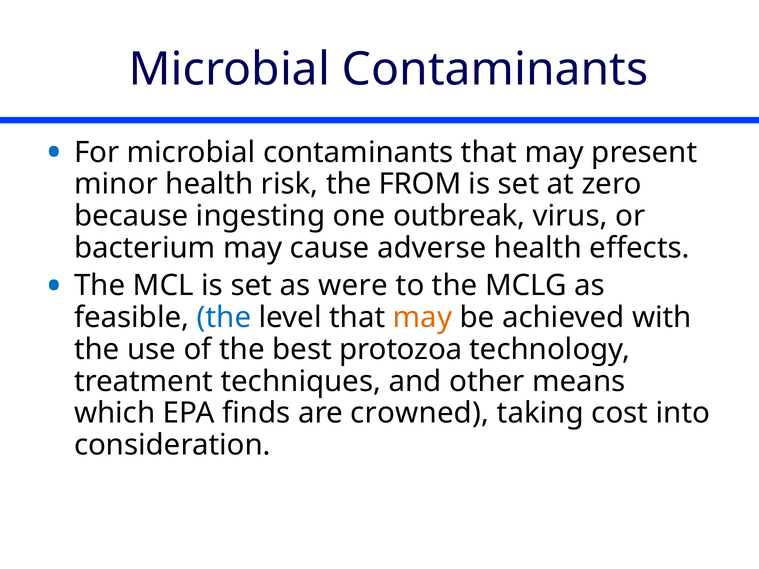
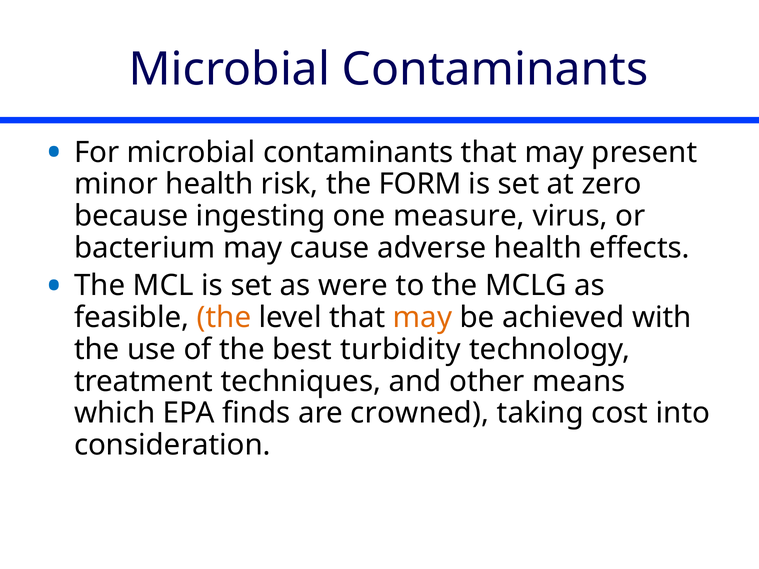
FROM: FROM -> FORM (420, 184)
outbreak: outbreak -> measure (459, 216)
the colour: blue -> orange (224, 318)
protozoa: protozoa -> turbidity (400, 350)
